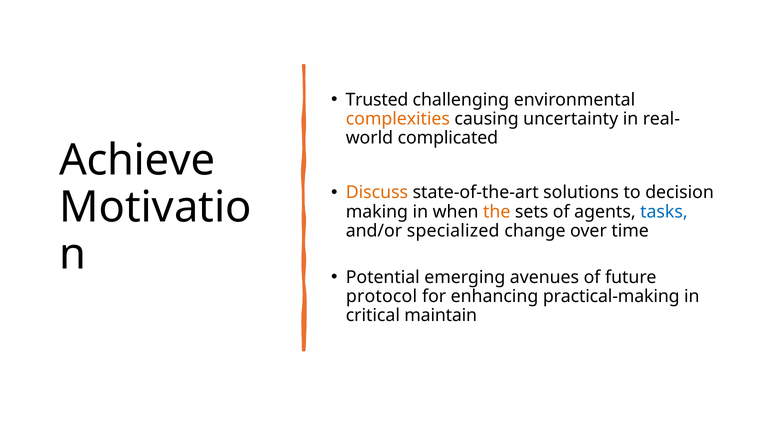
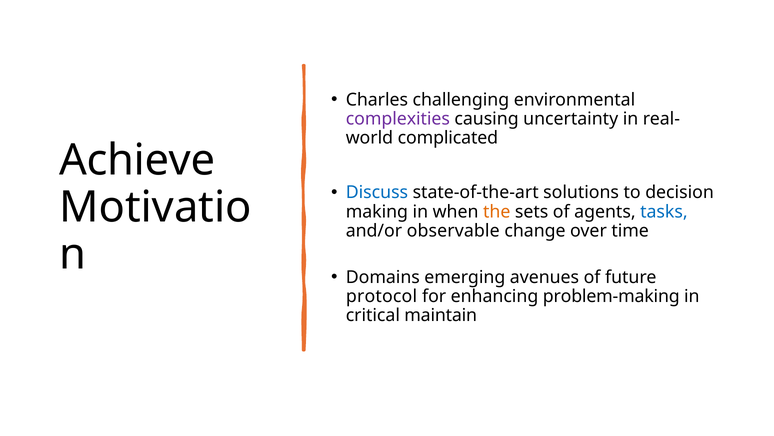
Trusted: Trusted -> Charles (377, 100)
complexities colour: orange -> purple (398, 119)
Discuss colour: orange -> blue (377, 192)
specialized: specialized -> observable (453, 231)
Potential: Potential -> Domains (383, 277)
practical-making: practical-making -> problem-making (611, 296)
